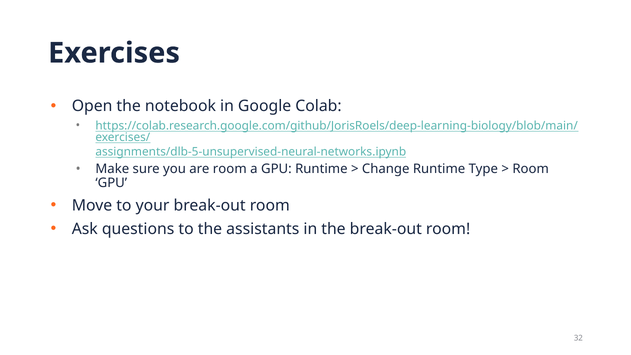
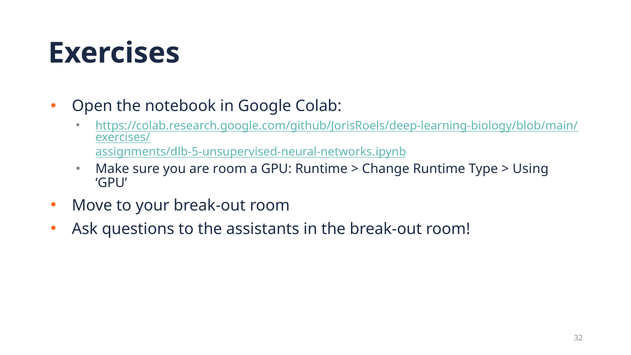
Room: Room -> Using (531, 169)
